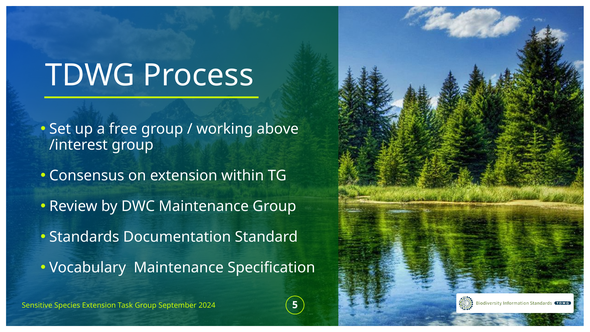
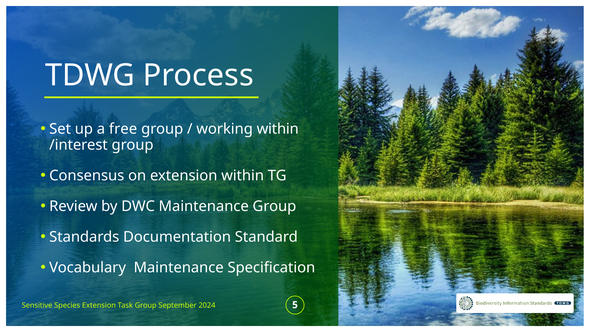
working above: above -> within (278, 129)
